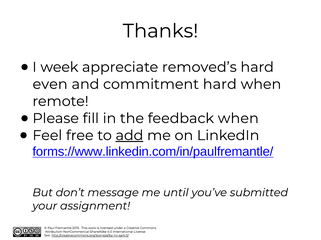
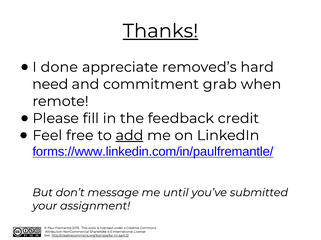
Thanks underline: none -> present (160, 31)
week: week -> done (59, 67)
even: even -> need (50, 84)
commitment hard: hard -> grab (220, 84)
feedback when: when -> credit (238, 119)
